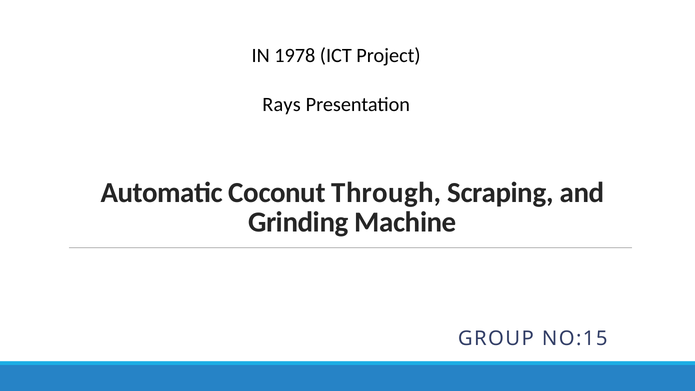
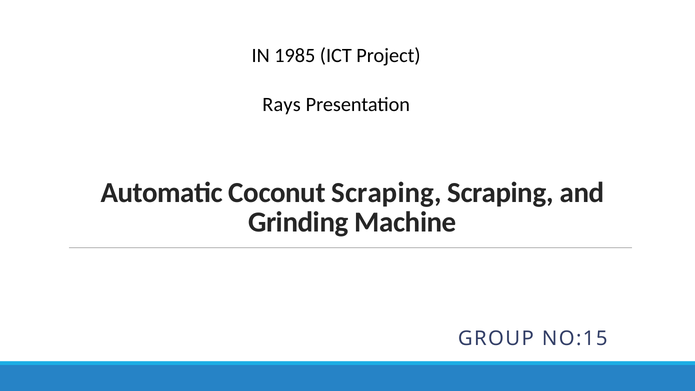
1978: 1978 -> 1985 (295, 56)
Coconut Through: Through -> Scraping (386, 193)
